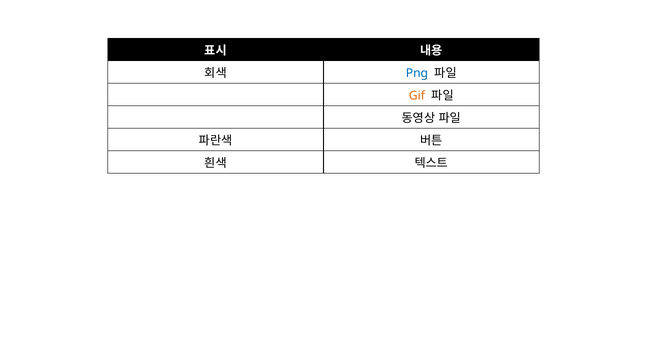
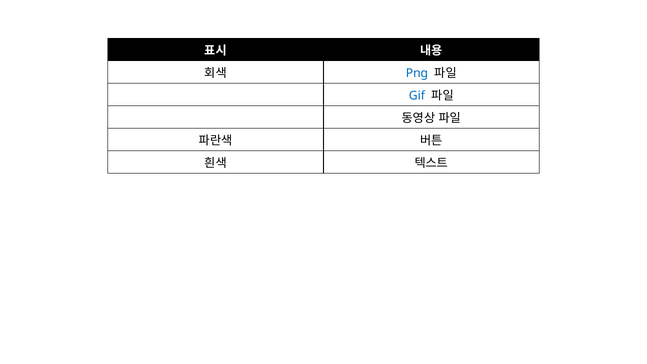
Gif colour: orange -> blue (417, 96)
